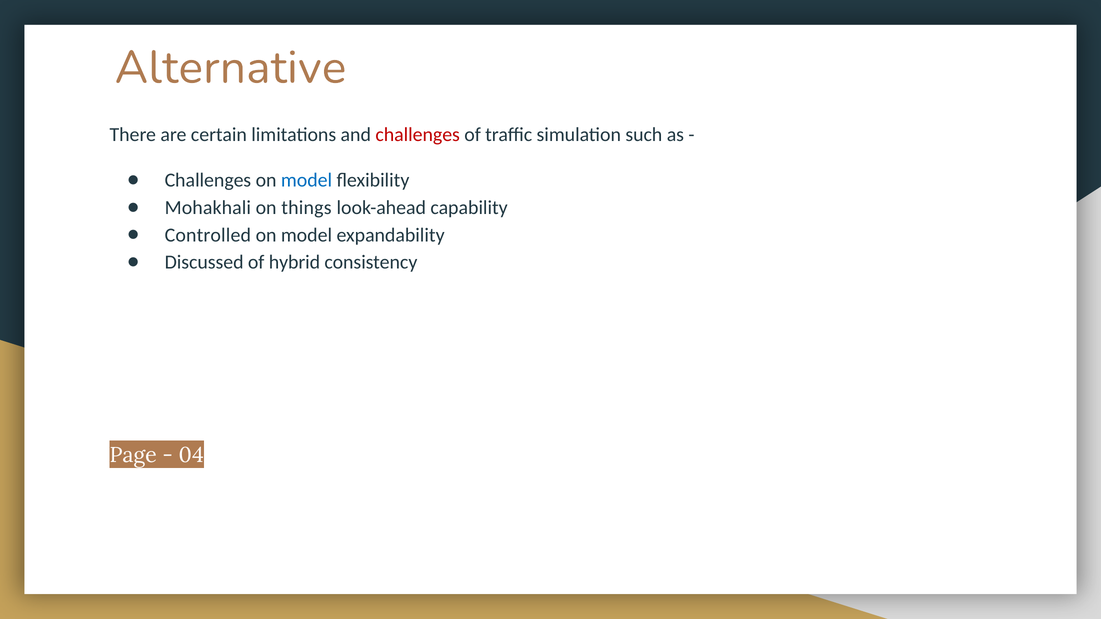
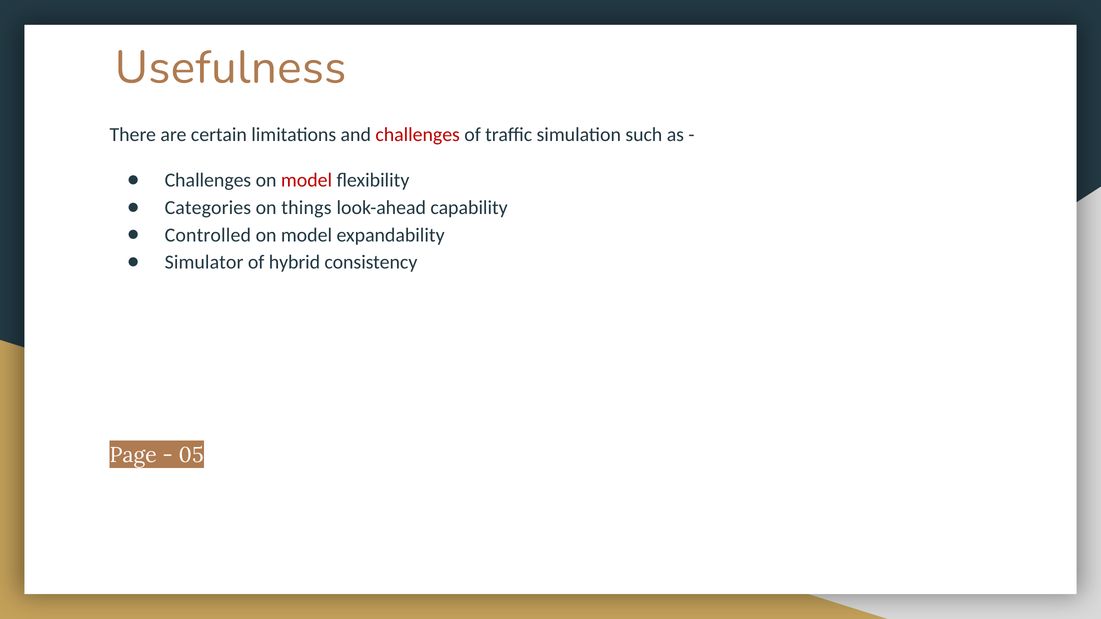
Alternative: Alternative -> Usefulness (230, 68)
model colour: blue -> red (307, 181)
Mohakhali: Mohakhali -> Categories (208, 208)
Discussed: Discussed -> Simulator (204, 262)
04: 04 -> 05 (191, 455)
